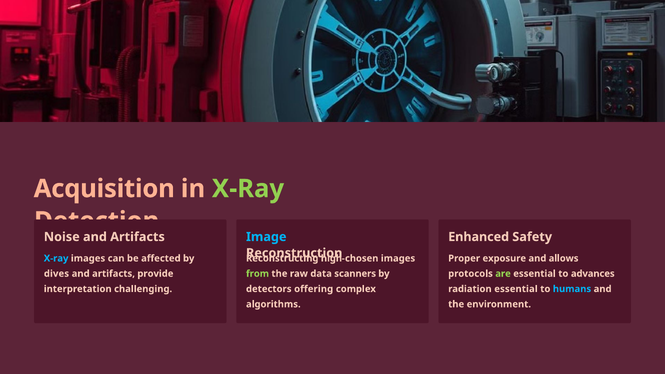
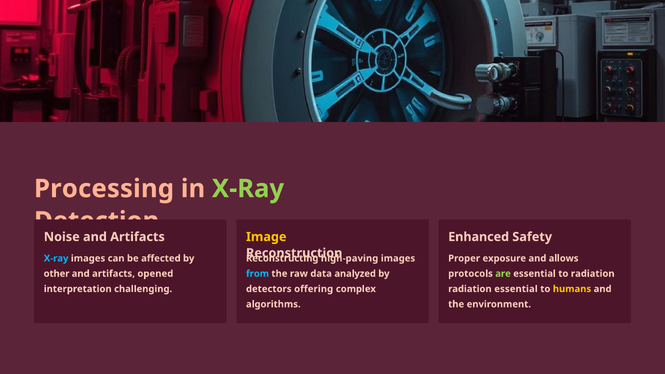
Acquisition: Acquisition -> Processing (104, 189)
Image colour: light blue -> yellow (266, 237)
high-chosen: high-chosen -> high-paving (350, 258)
dives: dives -> other (57, 274)
provide: provide -> opened (155, 274)
from colour: light green -> light blue (258, 274)
scanners: scanners -> analyzed (355, 274)
to advances: advances -> radiation (593, 274)
humans colour: light blue -> yellow (572, 289)
